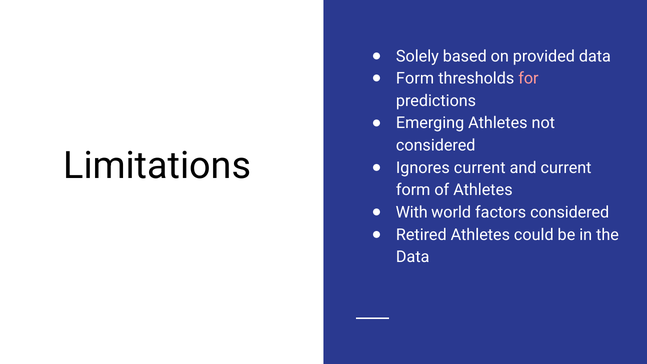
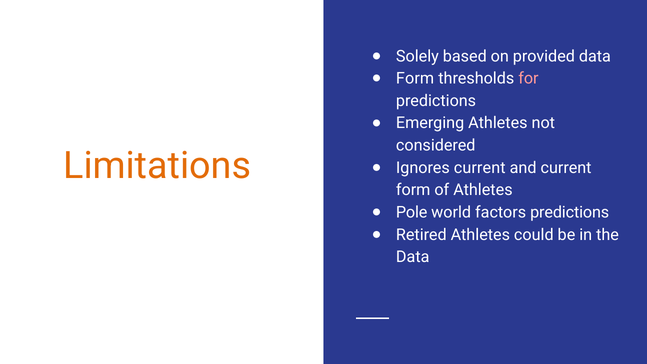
Limitations colour: black -> orange (157, 166)
With: With -> Pole (412, 212)
factors considered: considered -> predictions (570, 212)
